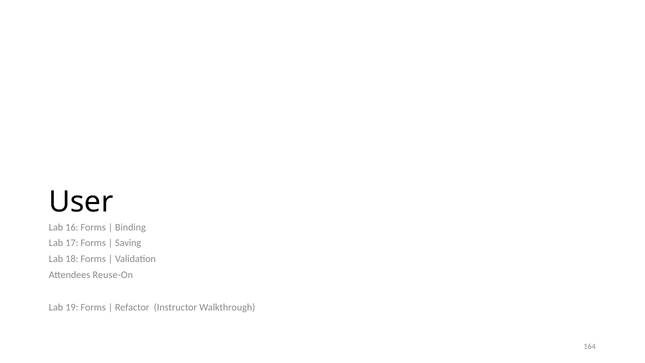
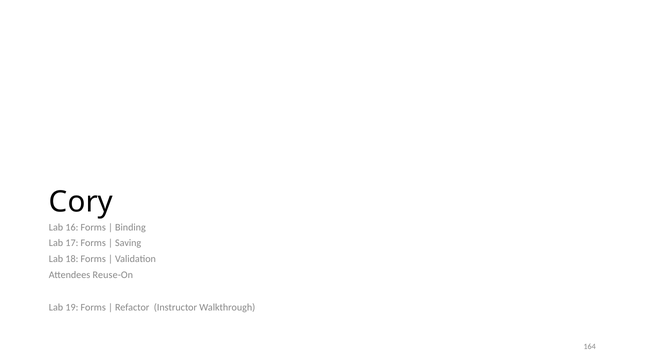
User: User -> Cory (81, 202)
